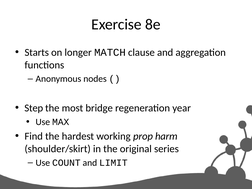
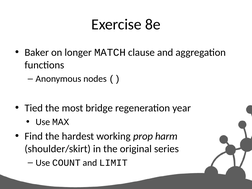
Starts: Starts -> Baker (37, 52)
Step: Step -> Tied (34, 108)
